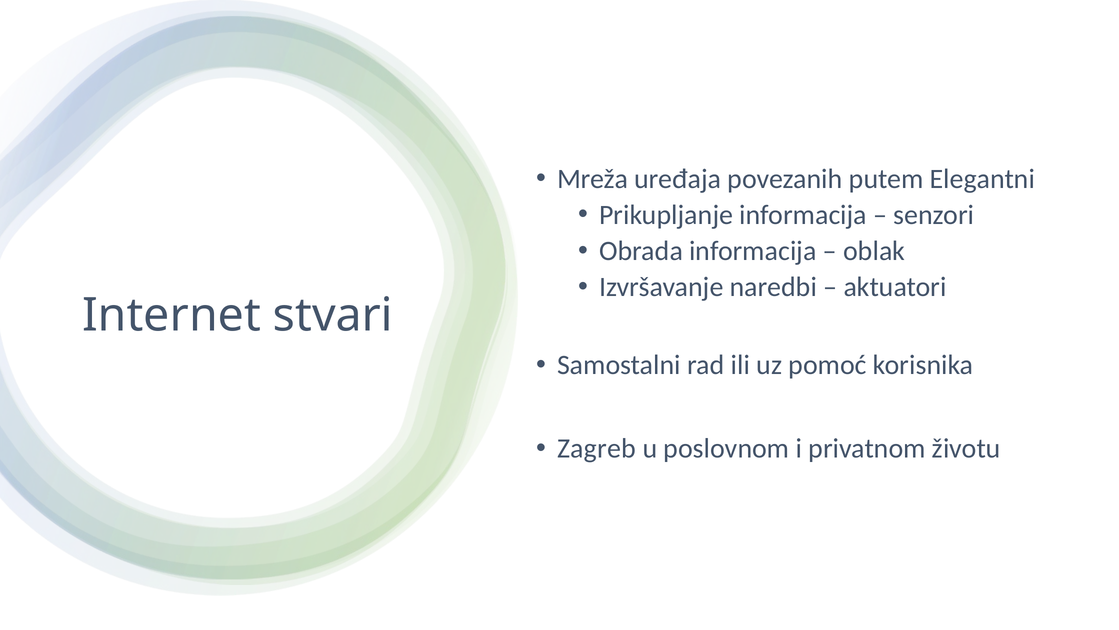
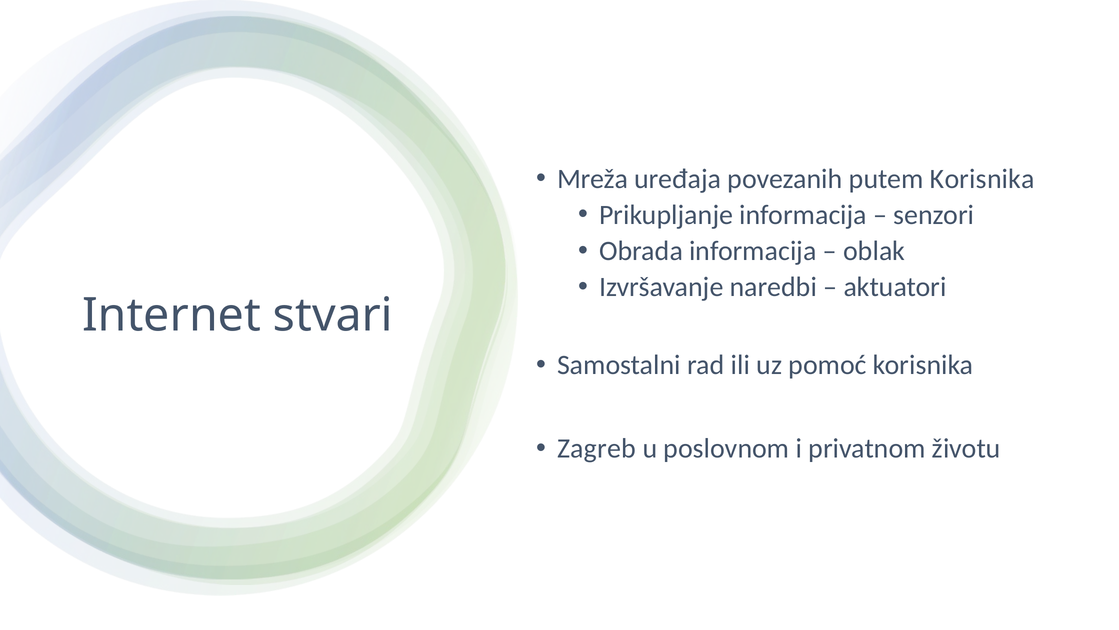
putem Elegantni: Elegantni -> Korisnika (982, 179)
